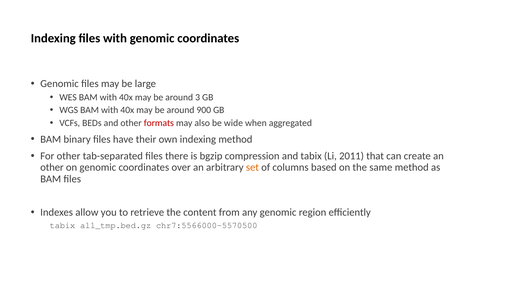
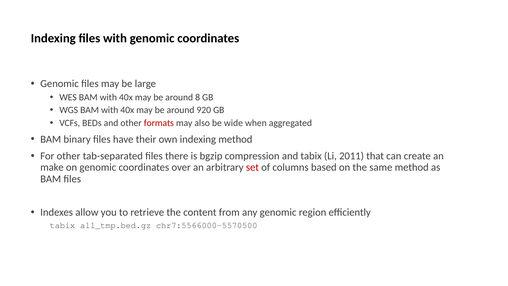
3: 3 -> 8 (198, 97)
900: 900 -> 920 (204, 110)
other: other -> make (52, 167)
set colour: orange -> red (252, 167)
